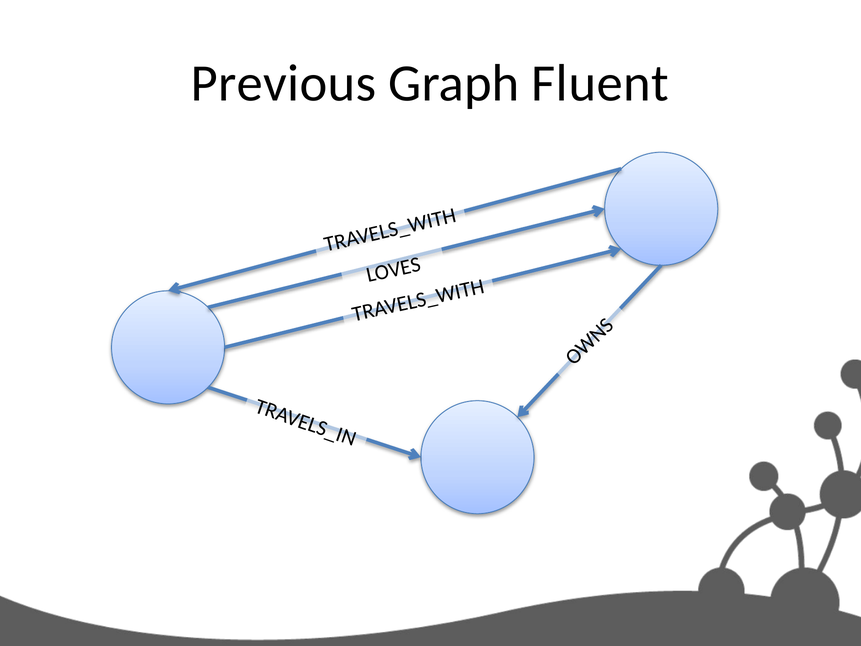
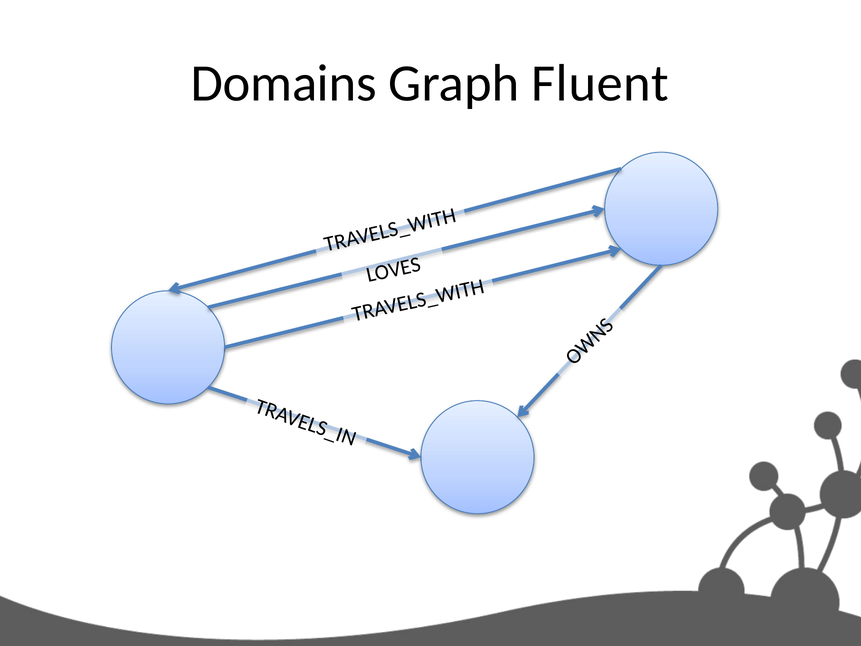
Previous: Previous -> Domains (284, 83)
